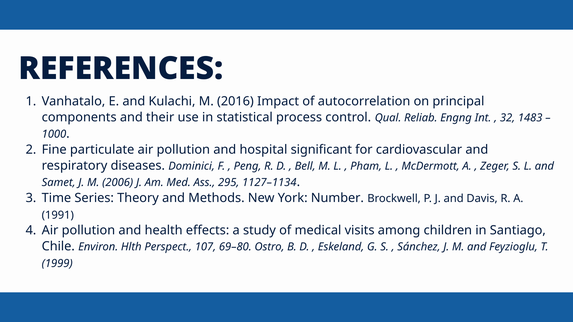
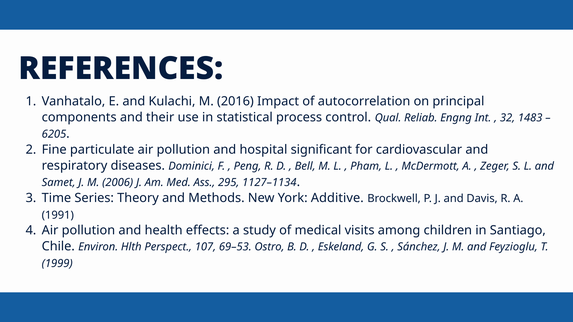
1000: 1000 -> 6205 (54, 134)
Number: Number -> Additive (337, 198)
69–80: 69–80 -> 69–53 (235, 247)
